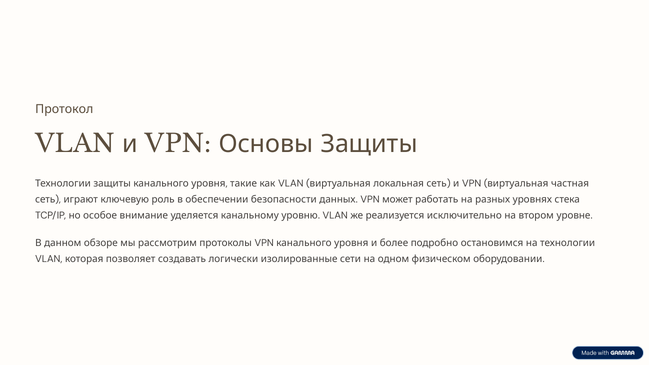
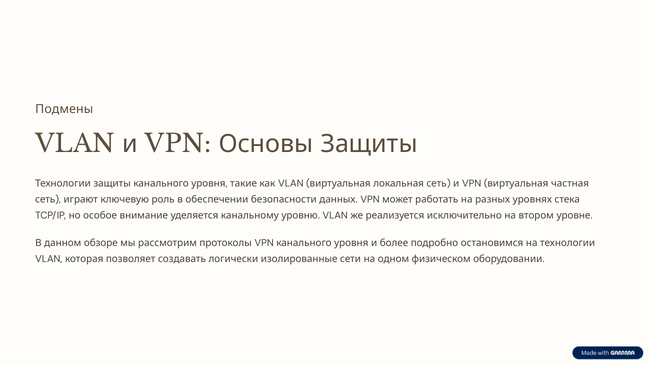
Протокол: Протокол -> Подмены (64, 109)
